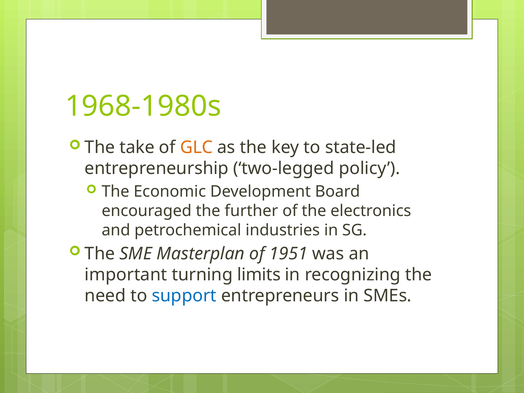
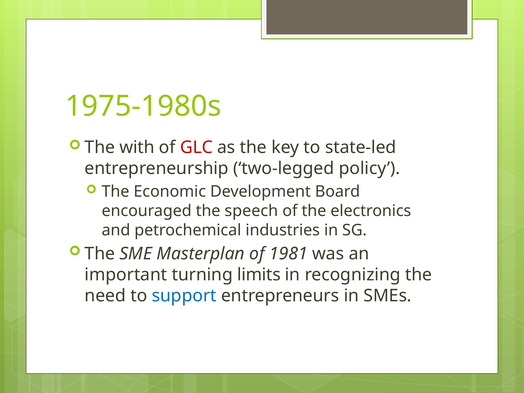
1968-1980s: 1968-1980s -> 1975-1980s (143, 106)
take: take -> with (137, 148)
GLC colour: orange -> red (196, 148)
further: further -> speech (251, 211)
1951: 1951 -> 1981 (288, 254)
